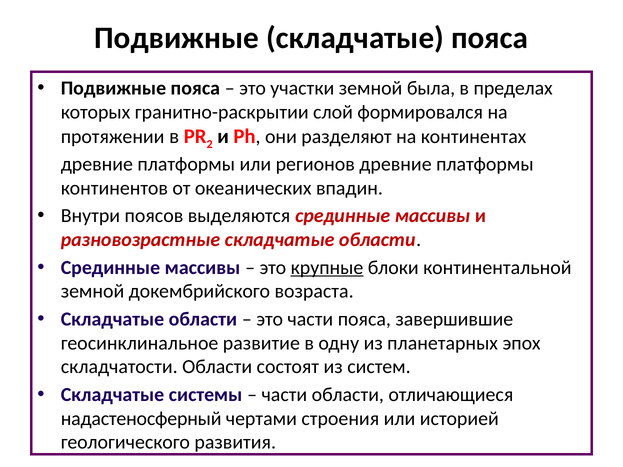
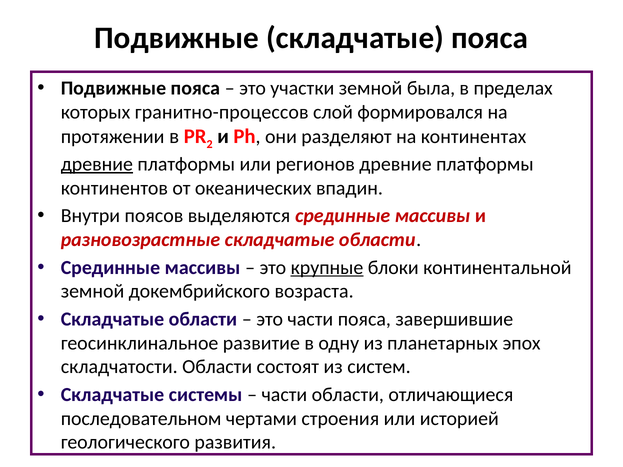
гранитно-раскрытии: гранитно-раскрытии -> гранитно-процессов (222, 112)
древние underline: none -> present (97, 164)
надастеносферный: надастеносферный -> последовательном (141, 419)
